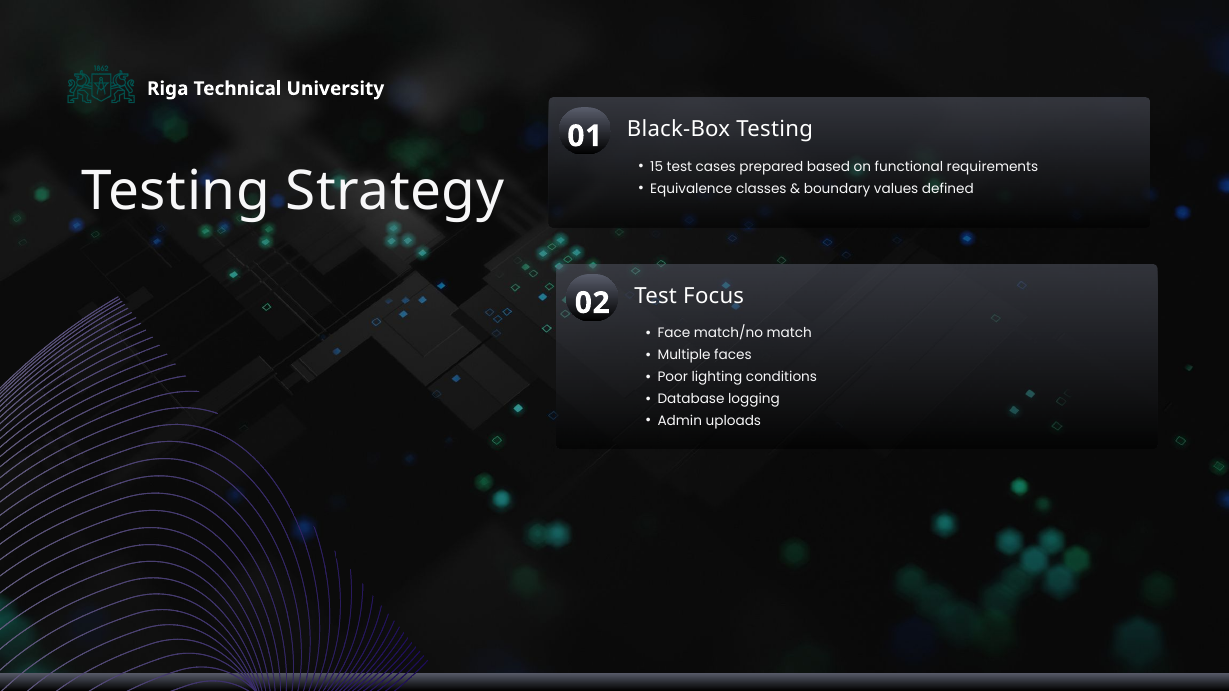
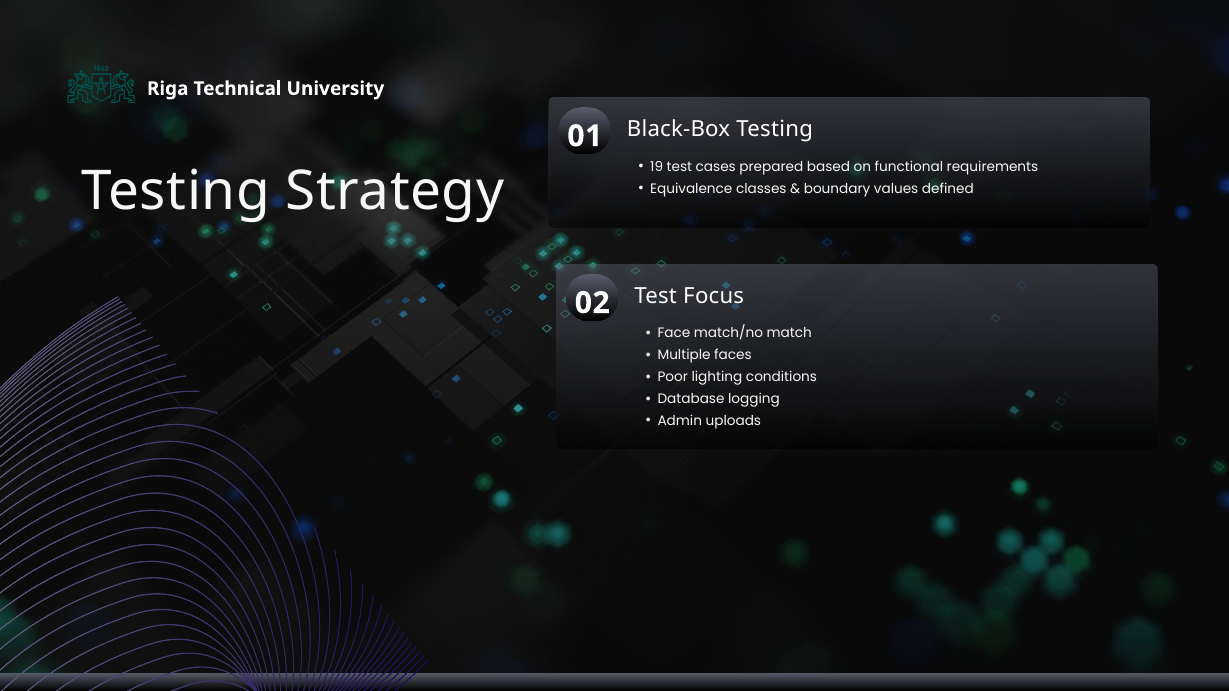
15: 15 -> 19 (657, 167)
